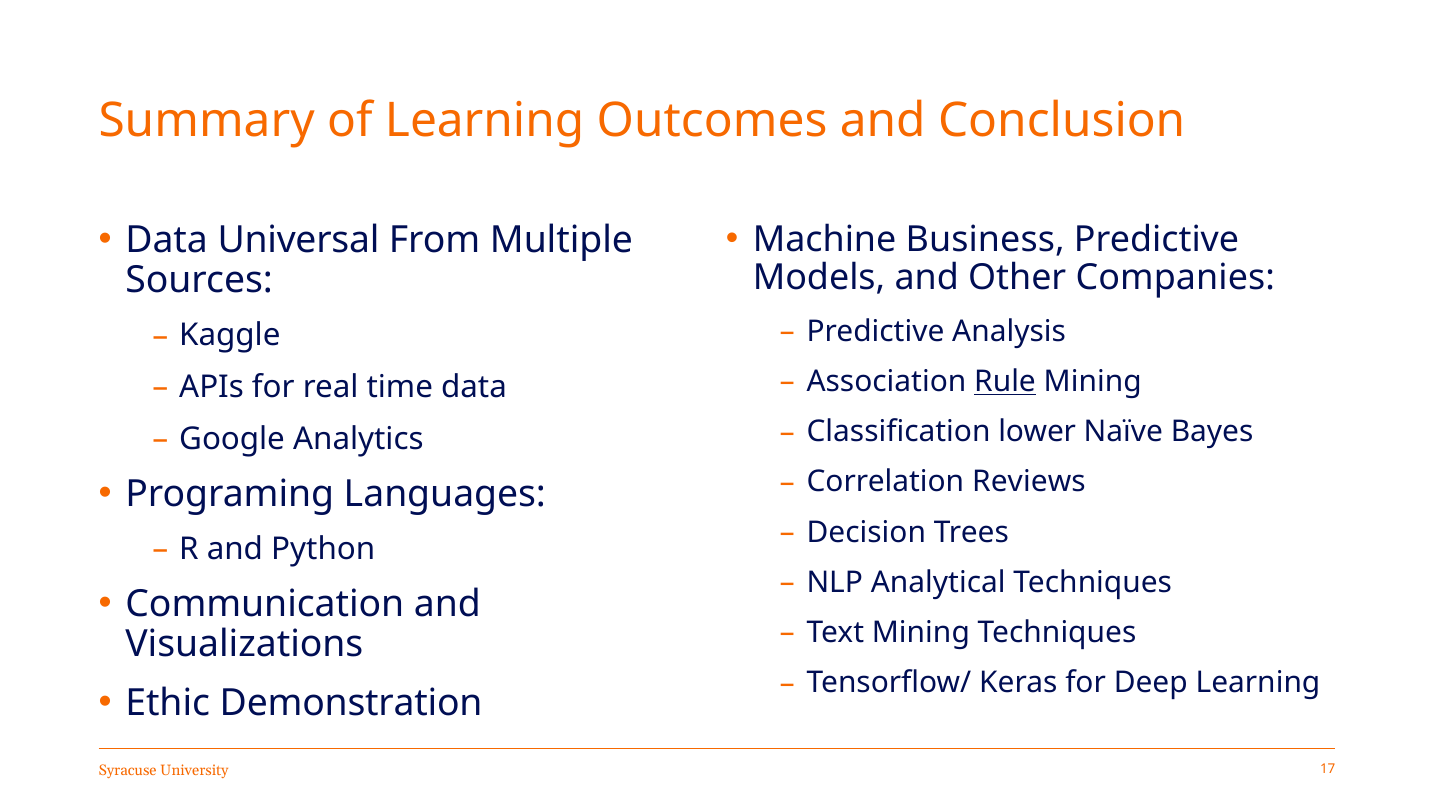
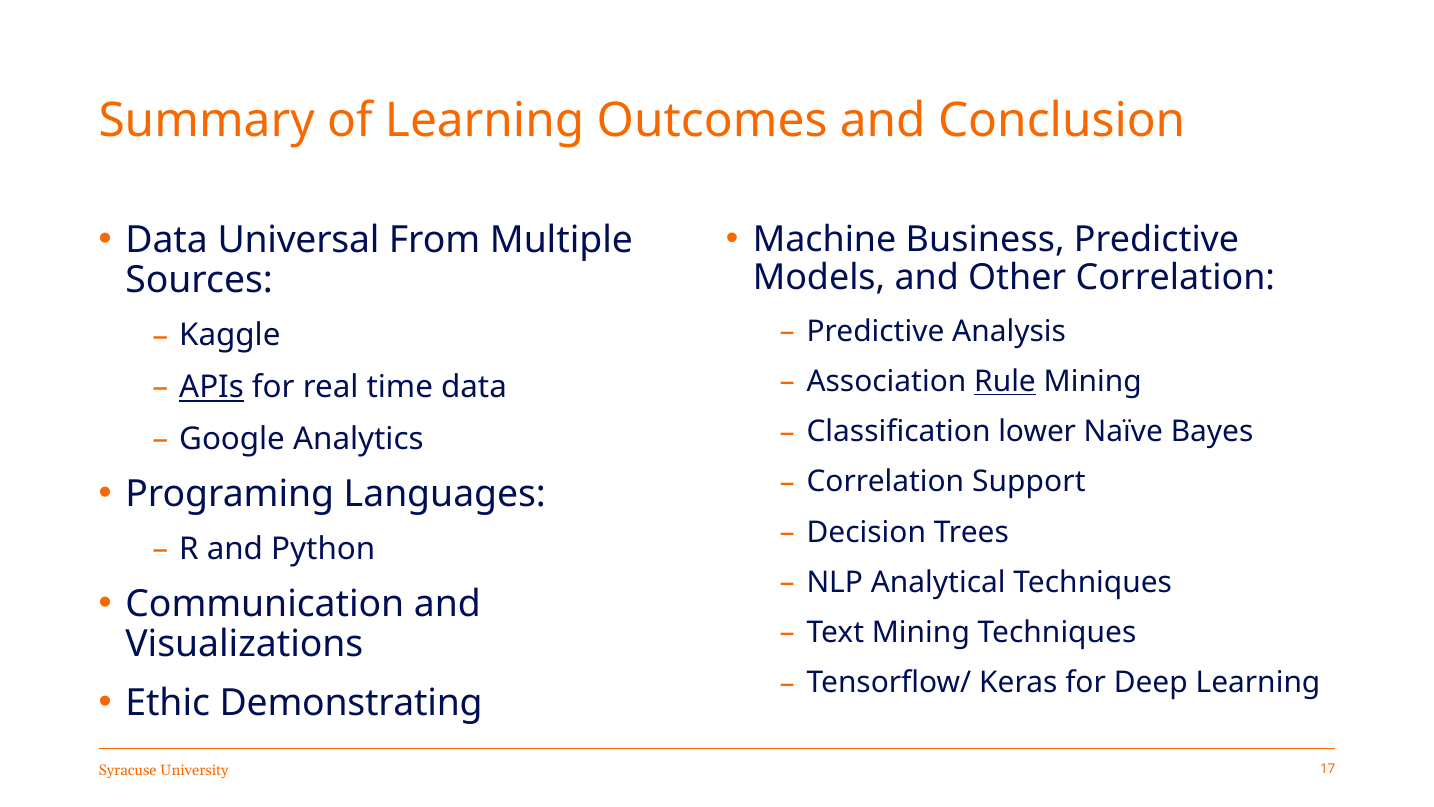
Other Companies: Companies -> Correlation (1175, 278)
APIs underline: none -> present (212, 387)
Reviews: Reviews -> Support (1029, 482)
Demonstration: Demonstration -> Demonstrating (351, 702)
